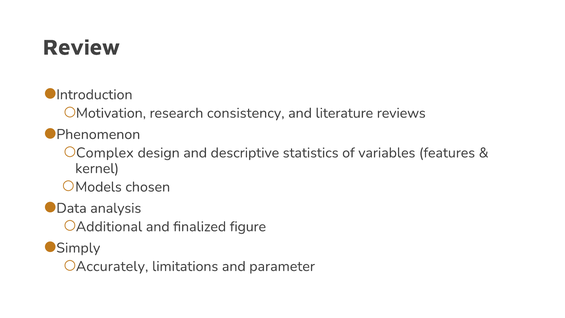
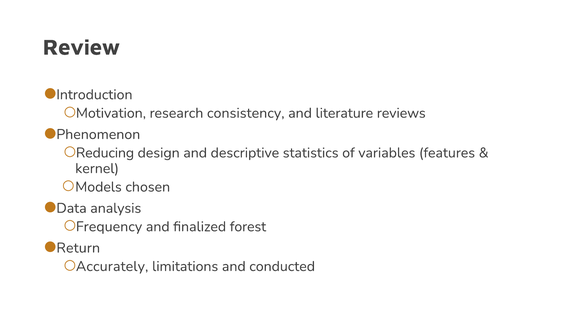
Complex: Complex -> Reducing (105, 153)
Additional: Additional -> Frequency (109, 226)
figure: figure -> forest (248, 226)
Simply: Simply -> Return (78, 248)
parameter: parameter -> conducted (282, 266)
